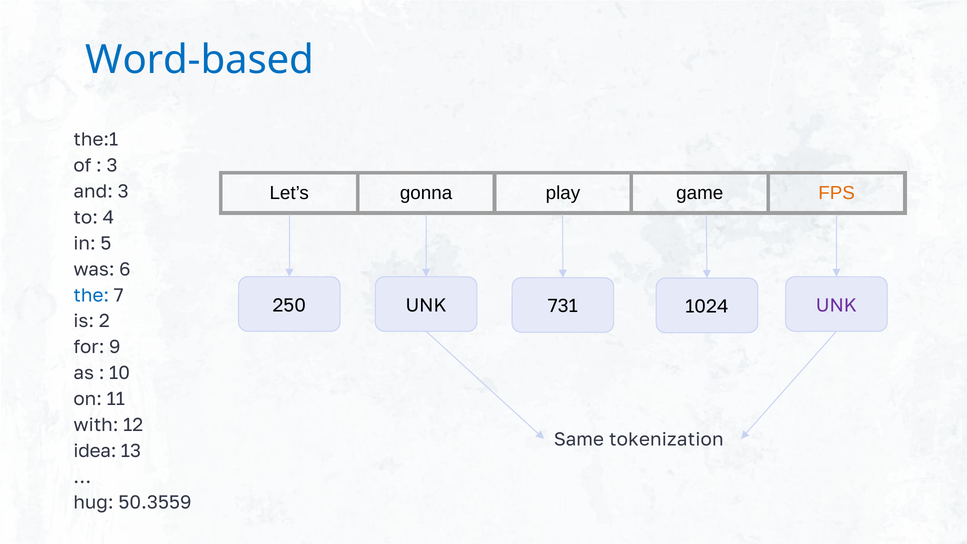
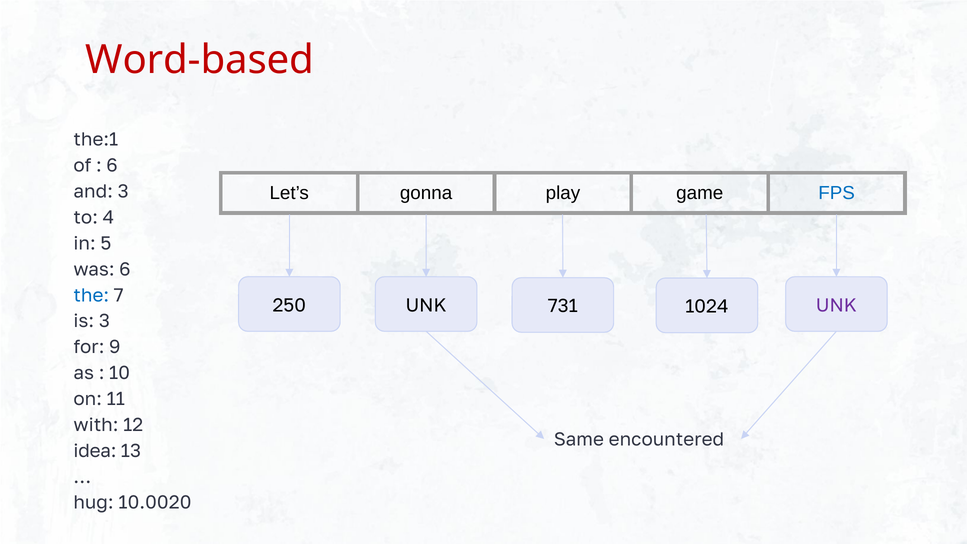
Word-based colour: blue -> red (200, 60)
3: 3 -> 6 (112, 166)
FPS colour: orange -> blue (837, 193)
is 2: 2 -> 3 (104, 321)
tokenization: tokenization -> encountered (666, 440)
50.3559: 50.3559 -> 10.0020 (155, 503)
